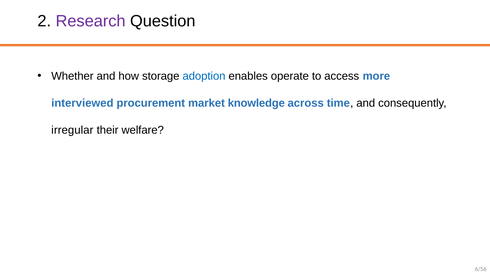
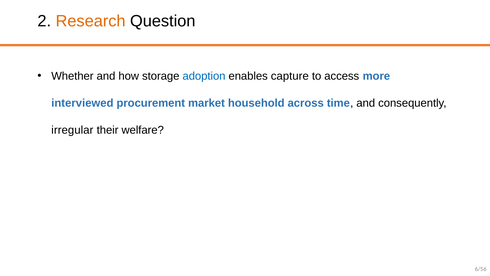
Research colour: purple -> orange (91, 21)
operate: operate -> capture (290, 76)
knowledge: knowledge -> household (256, 103)
